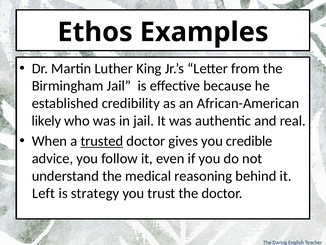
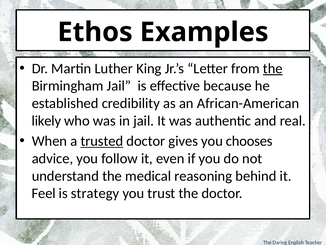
the underline: none -> present (273, 68)
credible: credible -> chooses (249, 141)
Left: Left -> Feel (44, 193)
